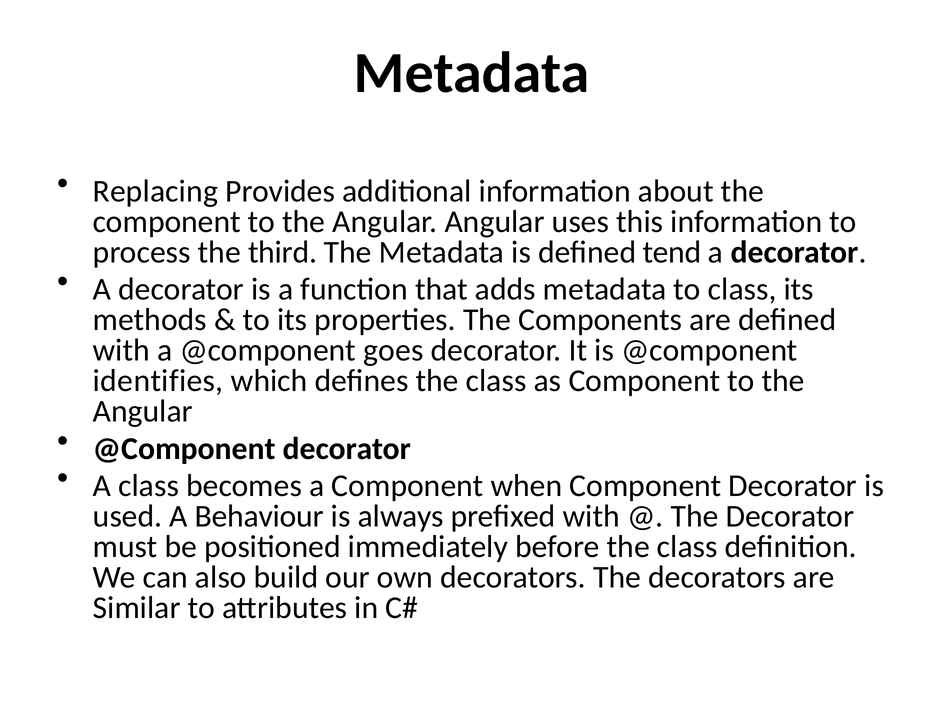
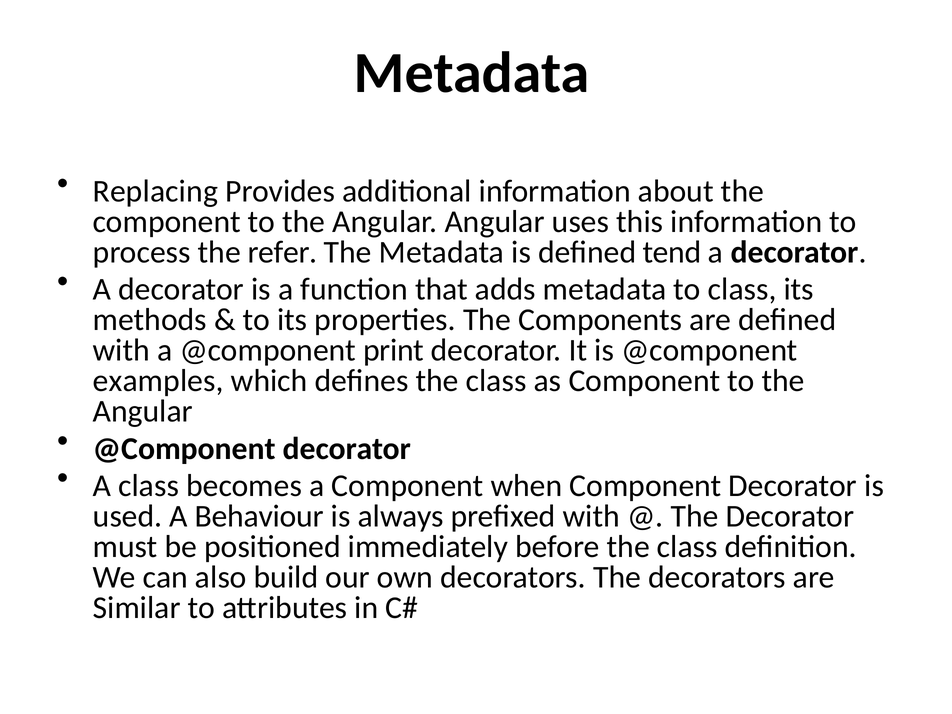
third: third -> refer (283, 252)
goes: goes -> print (394, 350)
identifies: identifies -> examples (158, 381)
